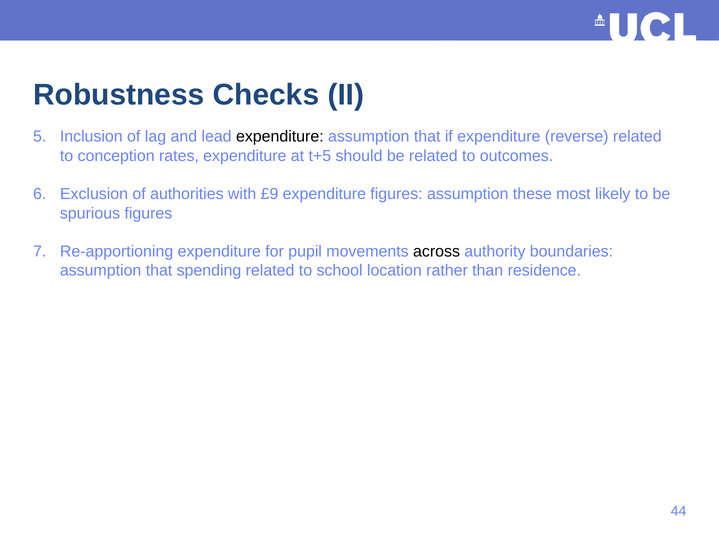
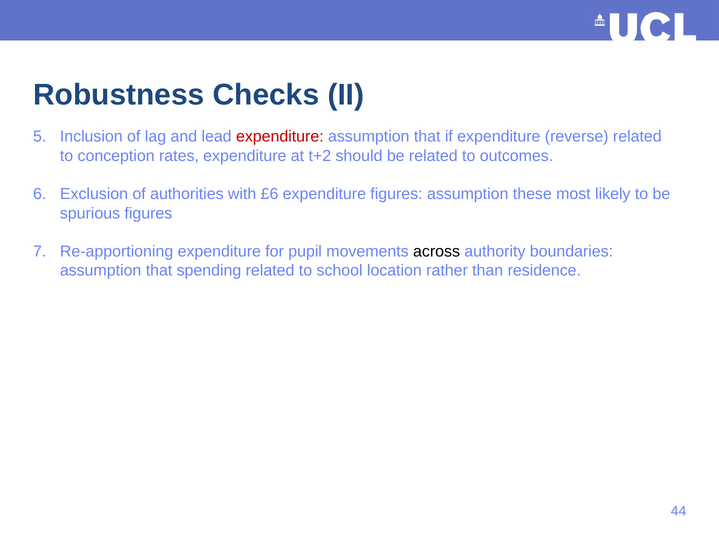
expenditure colour: black -> red (280, 137)
t+5: t+5 -> t+2 (320, 156)
£9: £9 -> £6 (270, 194)
